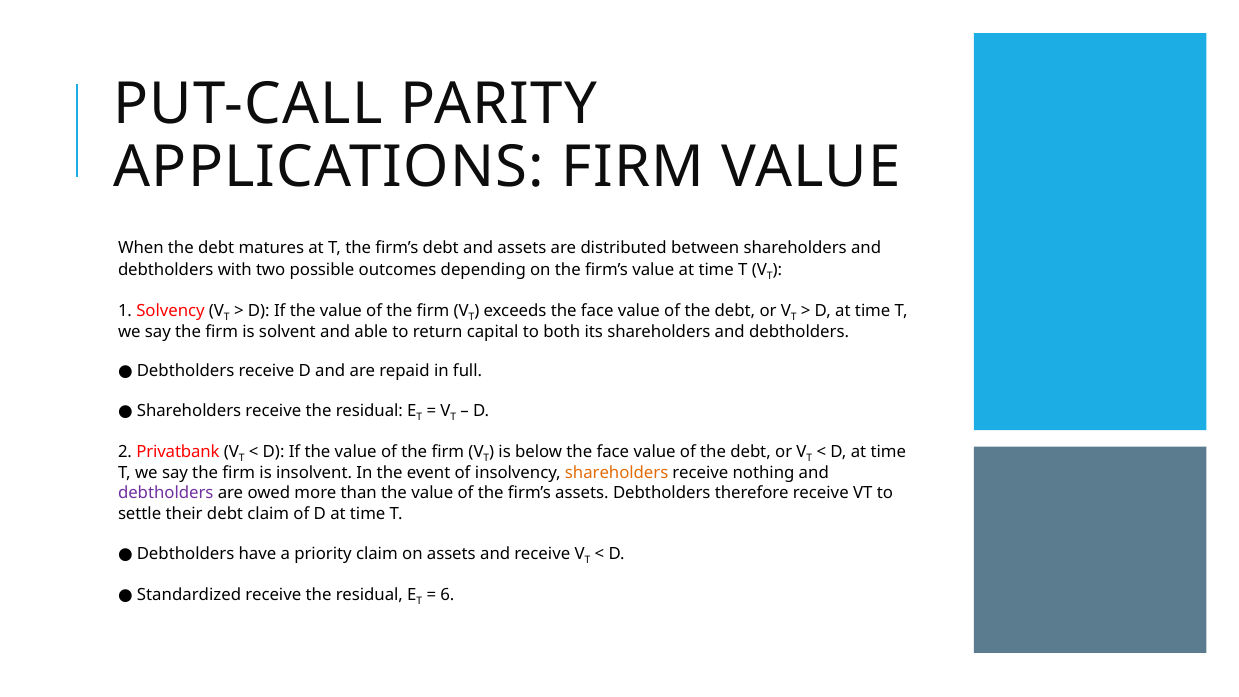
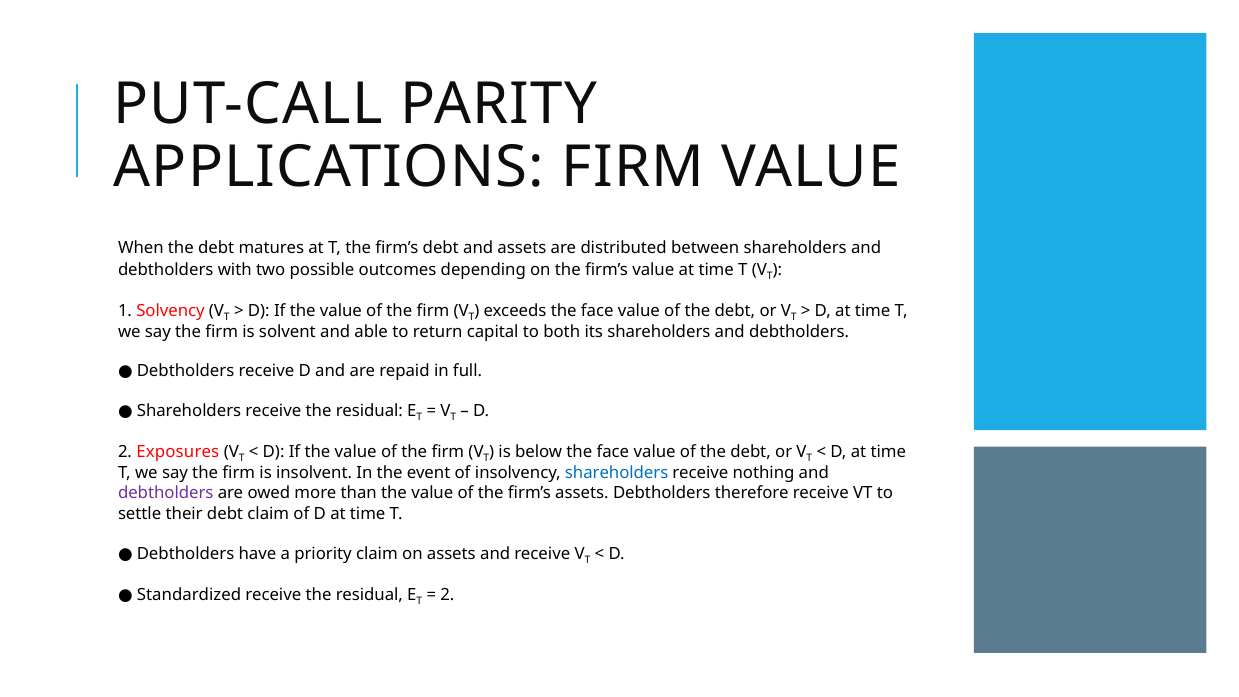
Privatbank: Privatbank -> Exposures (178, 451)
shareholders colour: orange -> blue (617, 473)
6: 6 -> 2 (447, 595)
